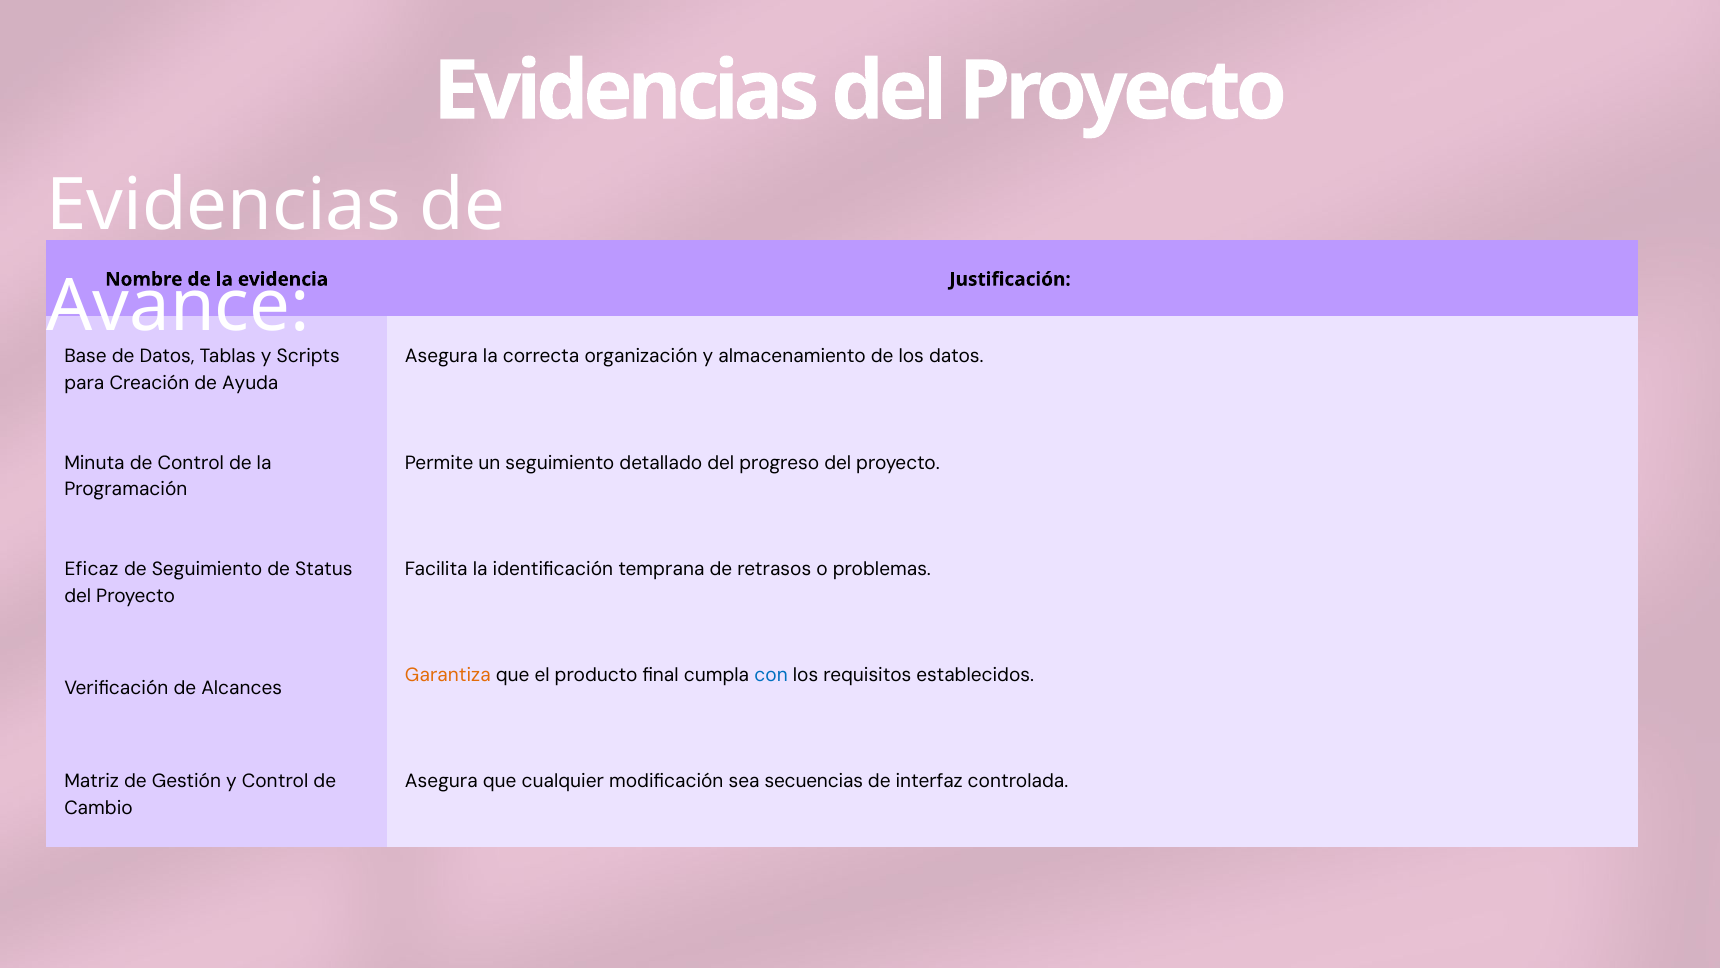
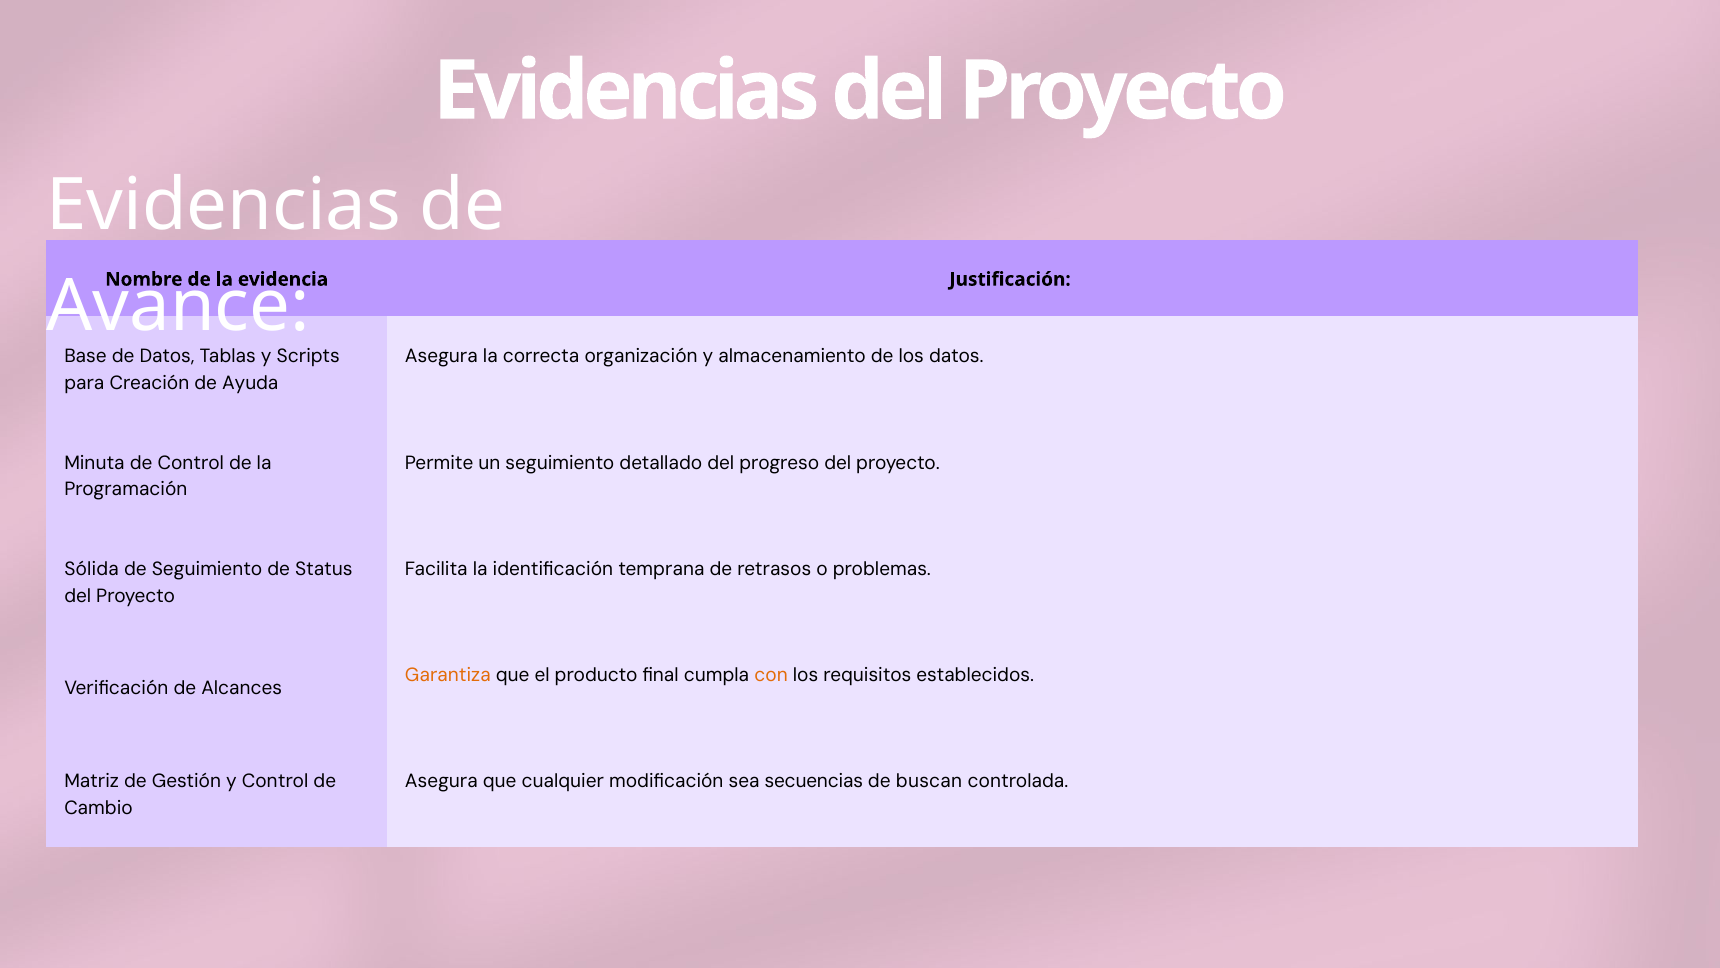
Eficaz: Eficaz -> Sólida (92, 569)
con colour: blue -> orange (771, 675)
interfaz: interfaz -> buscan (929, 781)
